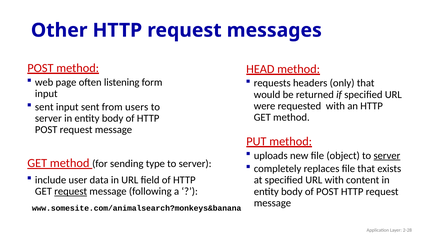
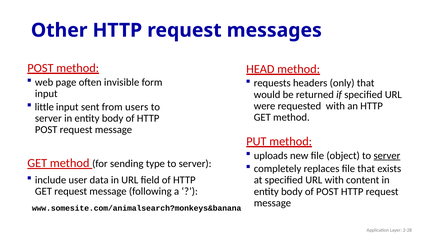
listening: listening -> invisible (122, 82)
sent: sent -> little (44, 107)
request underline: present -> none (71, 191)
